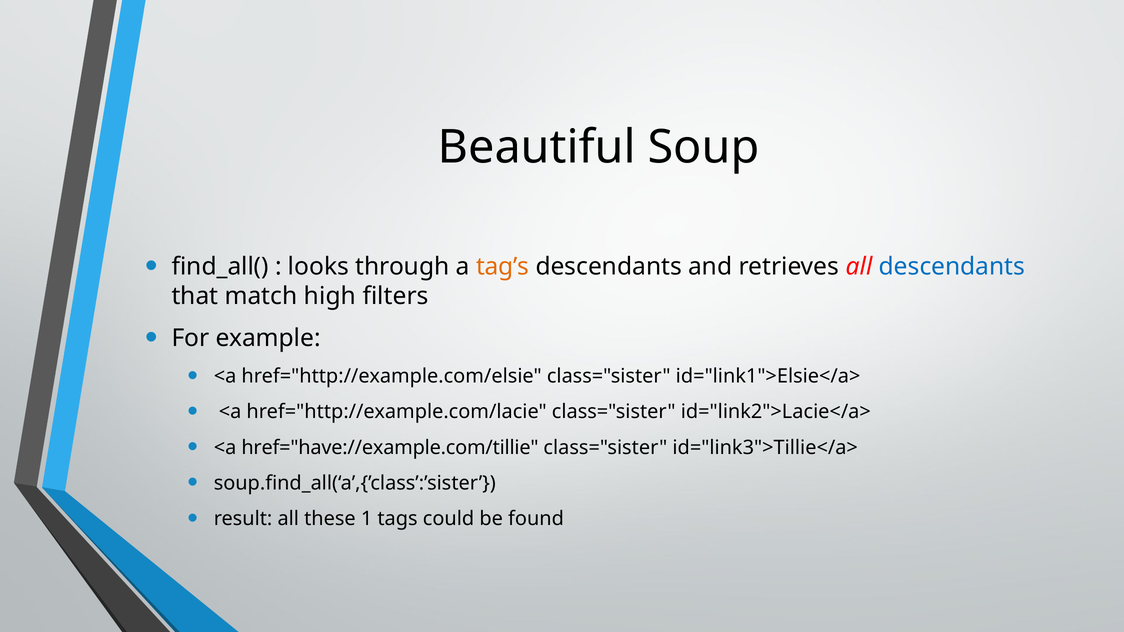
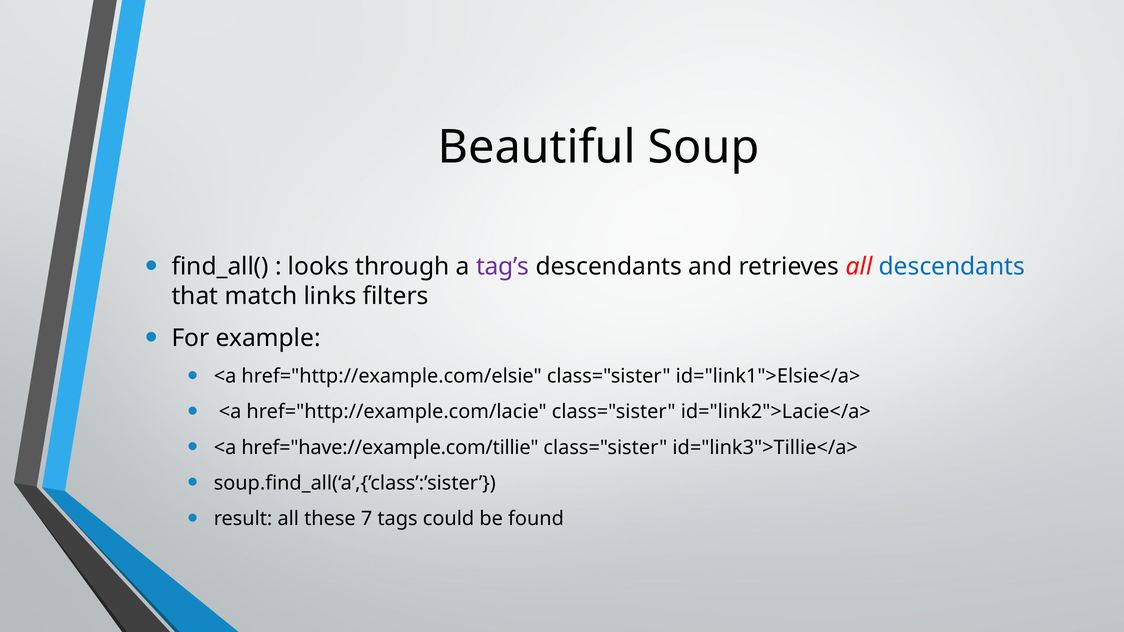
tag’s colour: orange -> purple (503, 267)
high: high -> links (330, 296)
1: 1 -> 7 (367, 519)
